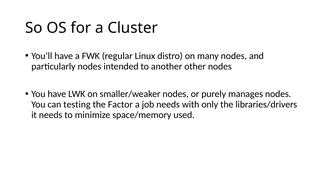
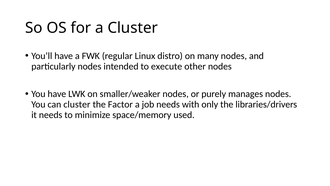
another: another -> execute (167, 66)
can testing: testing -> cluster (77, 104)
